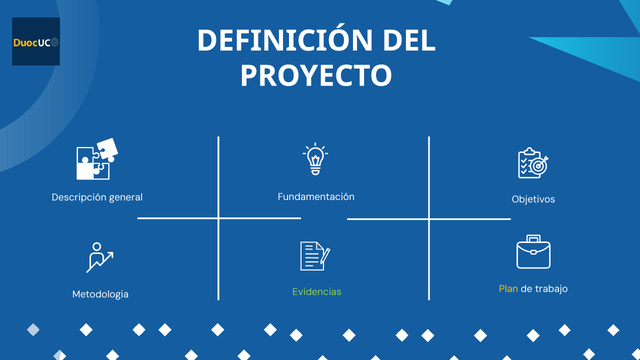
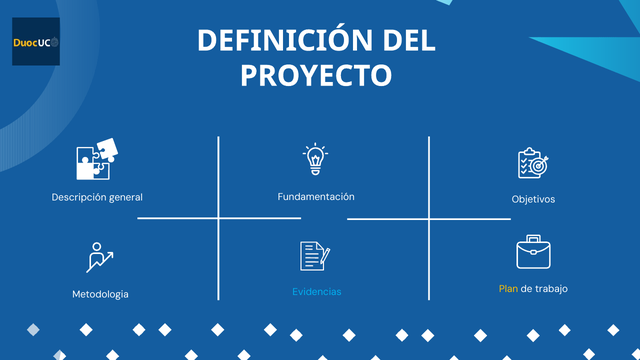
Evidencias colour: light green -> light blue (317, 292)
